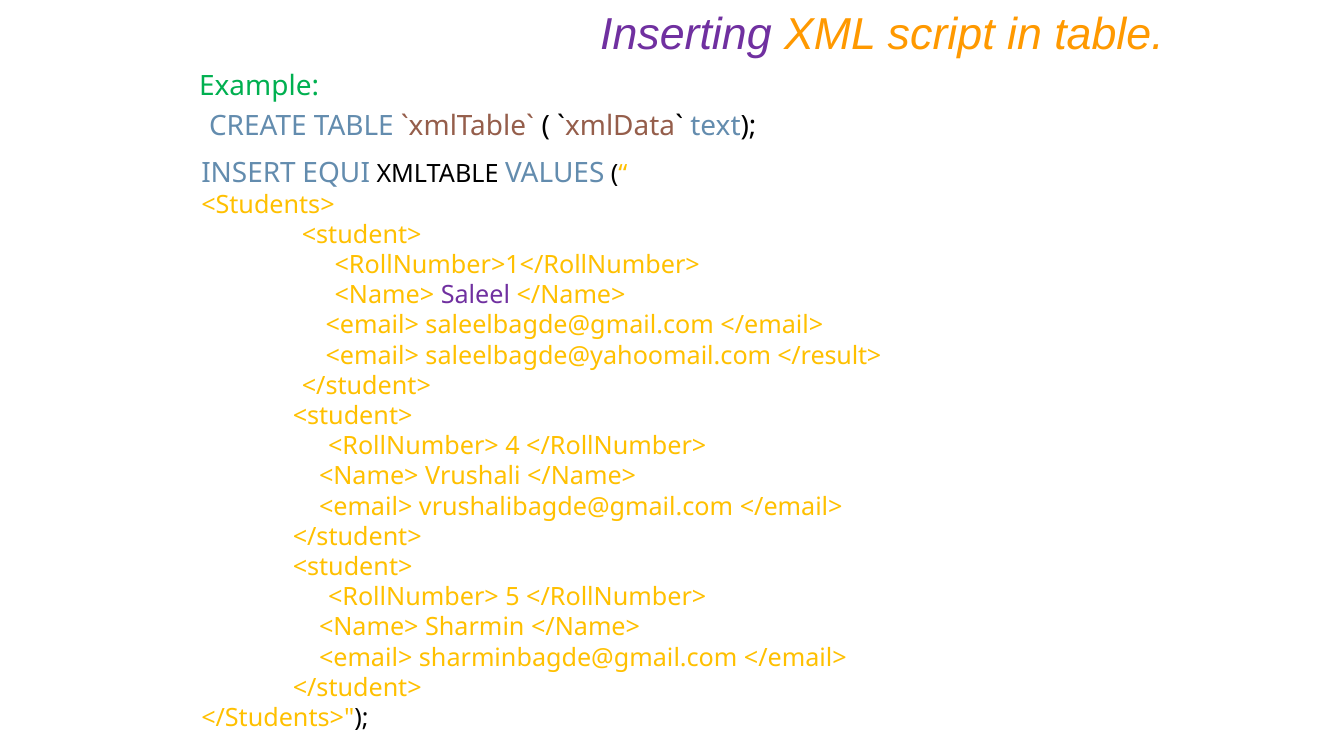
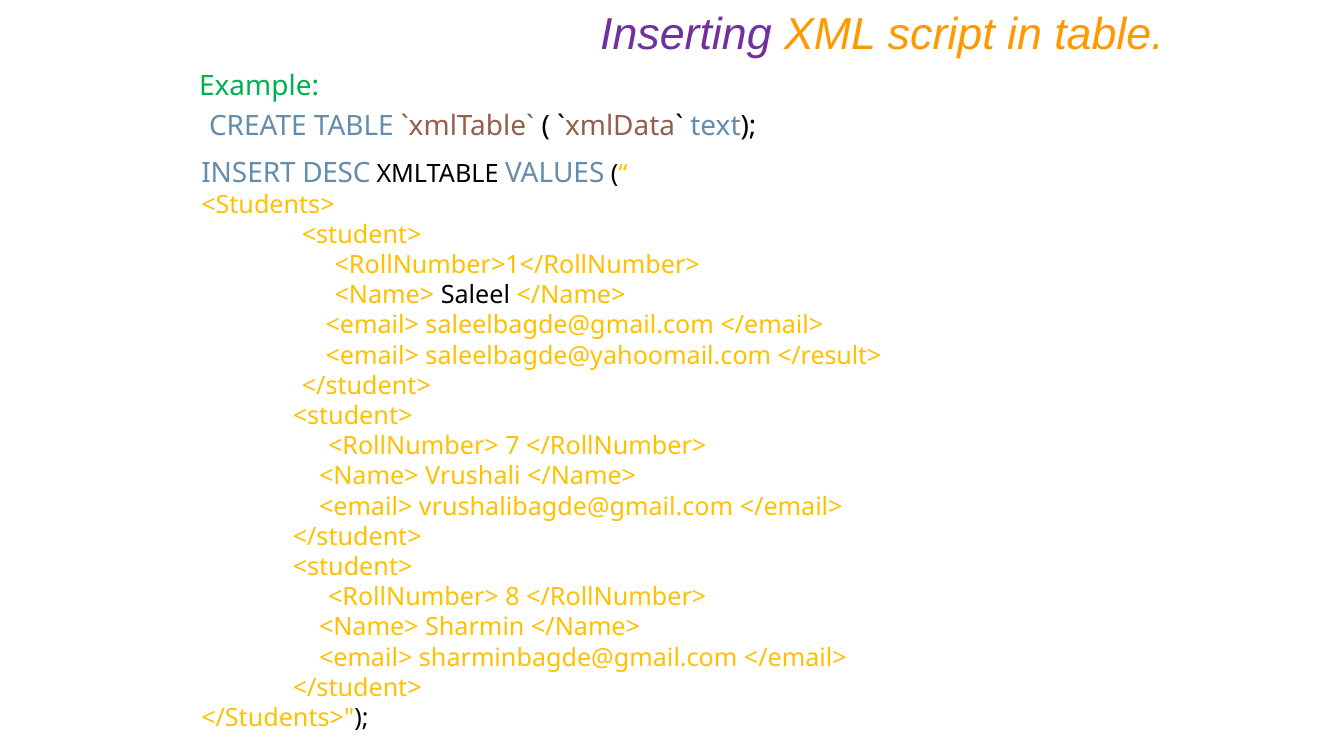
EQUI: EQUI -> DESC (336, 173)
Saleel colour: purple -> black (475, 295)
4: 4 -> 7 (512, 446)
5: 5 -> 8 (512, 597)
